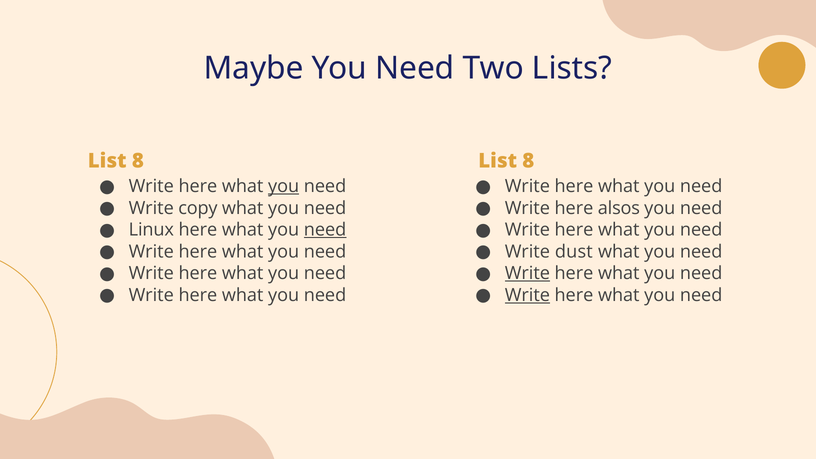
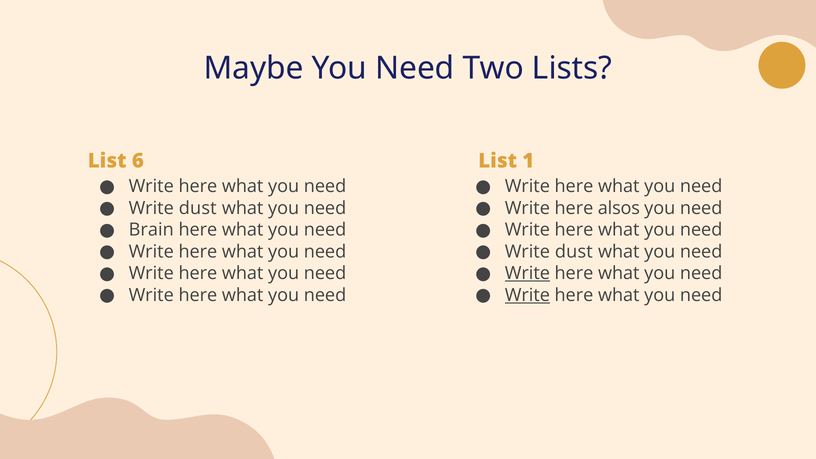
8: 8 -> 6 (138, 161)
8: 8 -> 1 (528, 161)
you underline: present -> none (284, 186)
copy: copy -> dust (198, 208)
Linux: Linux -> Brain (151, 230)
need underline: present -> none (325, 230)
